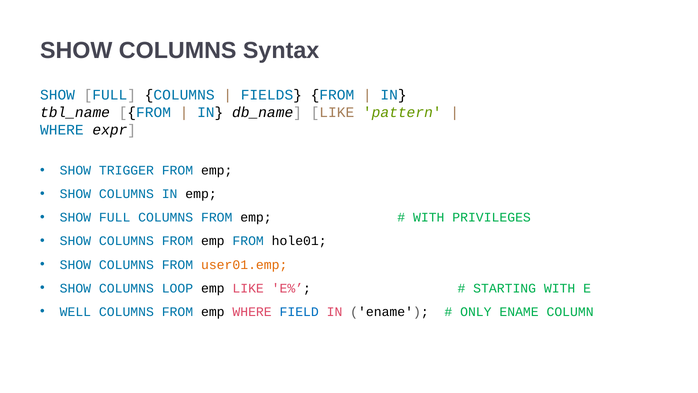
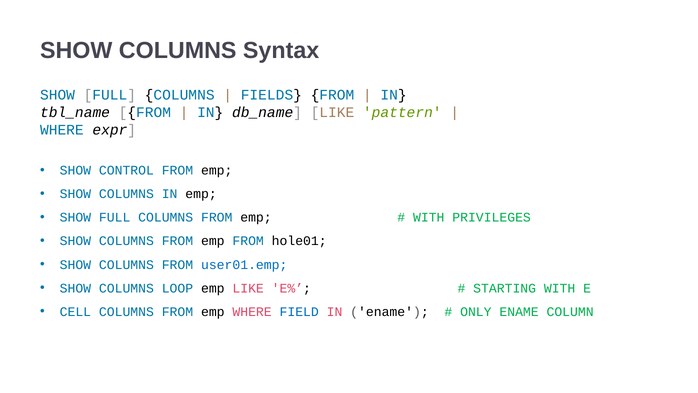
TRIGGER: TRIGGER -> CONTROL (126, 170)
user01.emp colour: orange -> blue (244, 264)
WELL: WELL -> CELL (75, 312)
